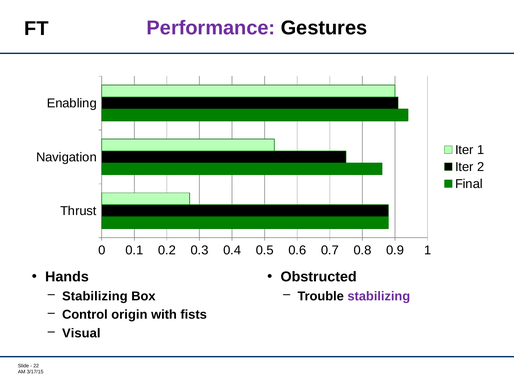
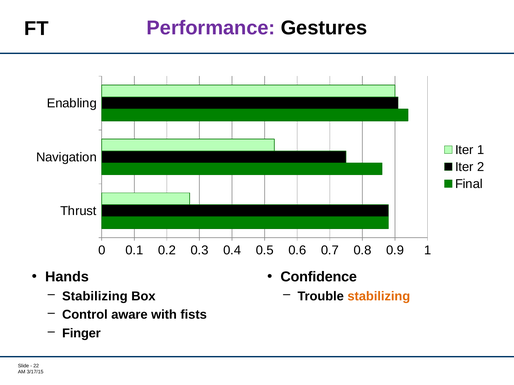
Obstructed: Obstructed -> Confidence (319, 277)
stabilizing colour: purple -> orange (379, 297)
origin: origin -> aware (129, 315)
Visual: Visual -> Finger (81, 334)
